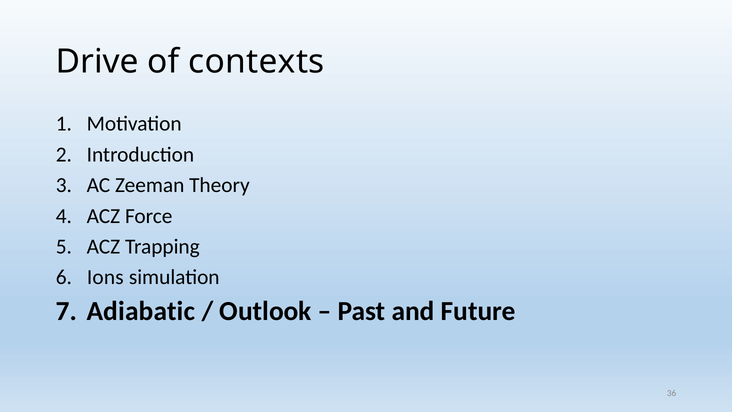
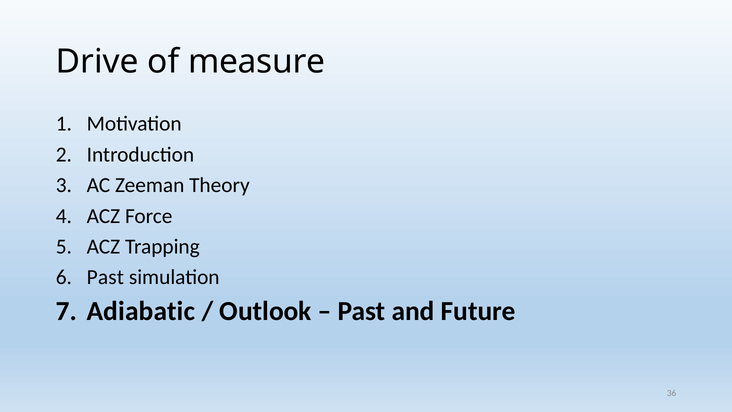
contexts: contexts -> measure (257, 61)
Ions: Ions -> Past (105, 277)
